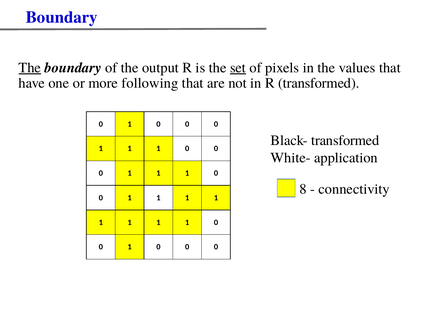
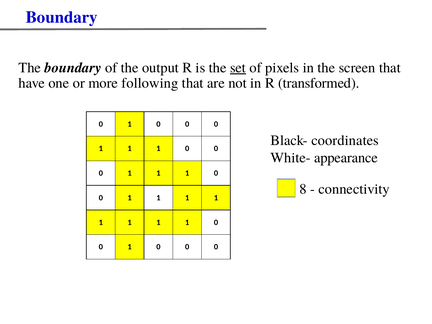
The underline: present -> none (30, 68)
values: values -> screen (357, 68)
Black- transformed: transformed -> coordinates (345, 140)
application: application -> appearance (346, 158)
